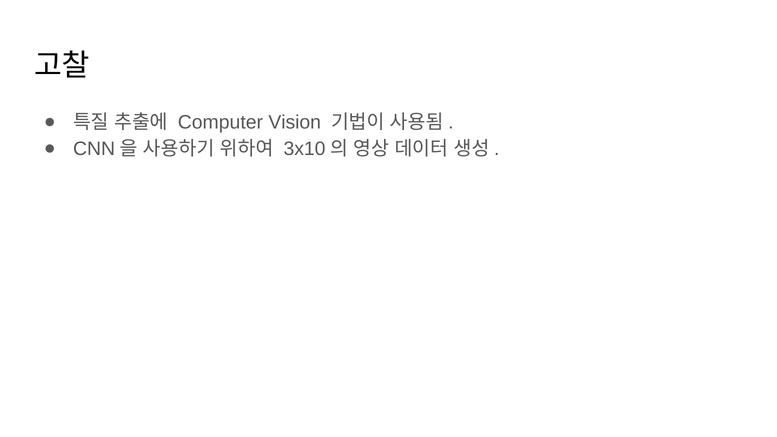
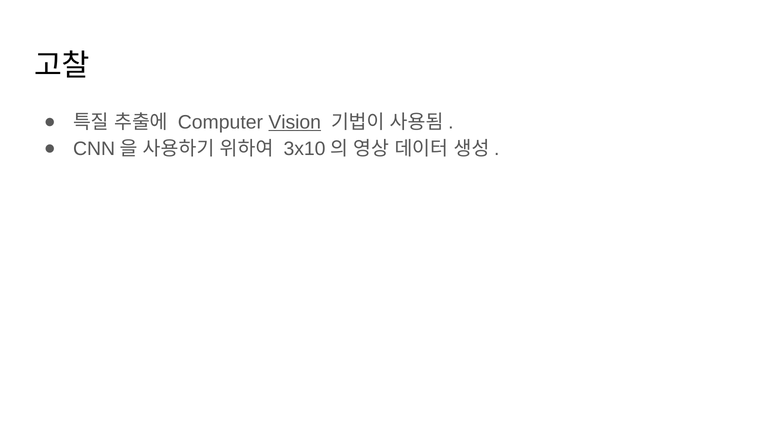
Vision underline: none -> present (295, 122)
